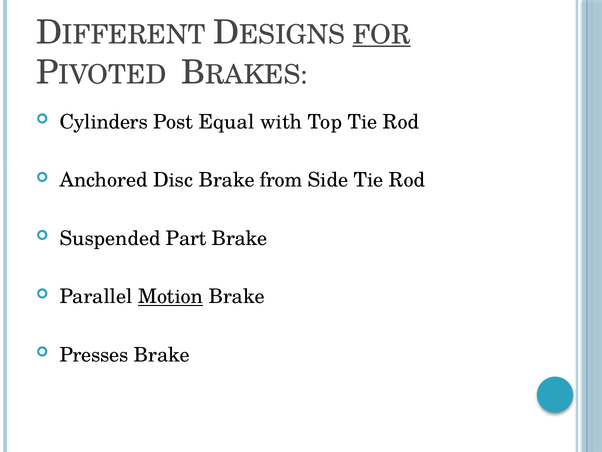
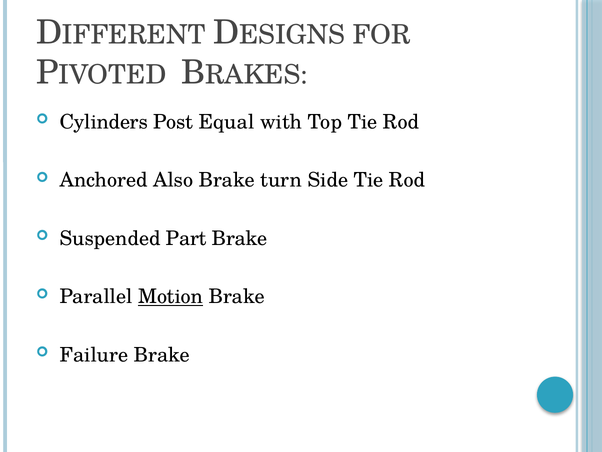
FOR underline: present -> none (382, 35)
Disc: Disc -> Also (173, 180)
from: from -> turn (281, 180)
Presses: Presses -> Failure (94, 355)
